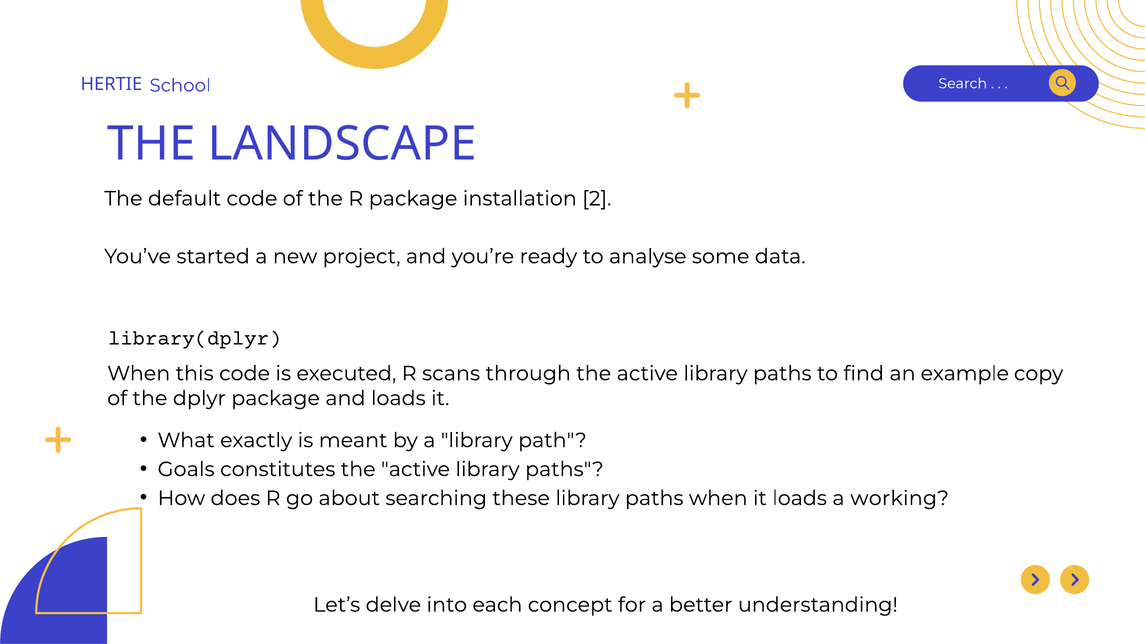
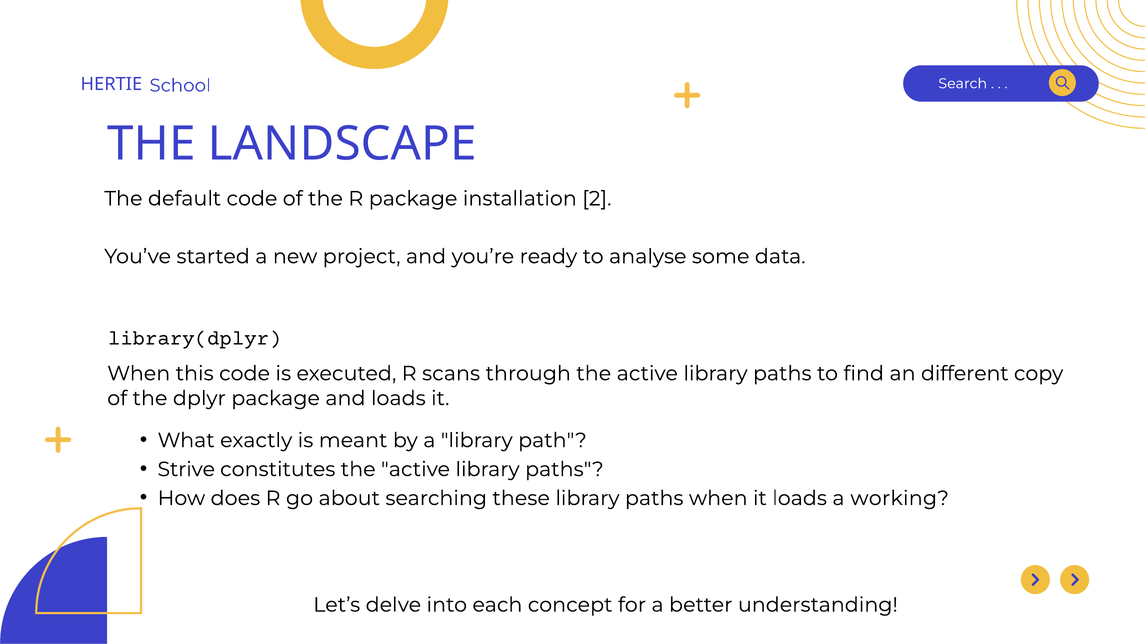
example: example -> different (965, 374)
Goals: Goals -> Strive (186, 469)
